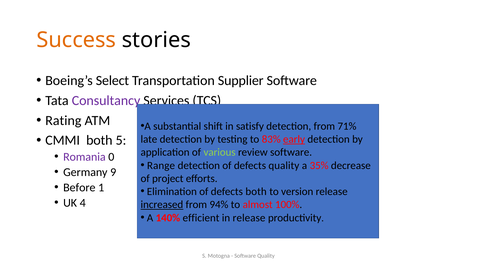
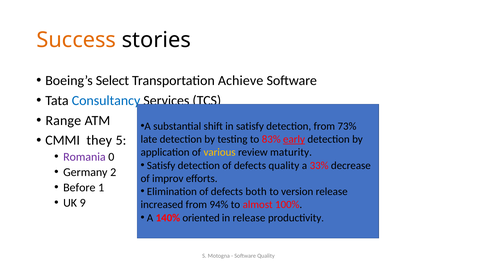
Supplier: Supplier -> Achieve (241, 81)
Consultancy colour: purple -> blue (106, 101)
Rating: Rating -> Range (63, 121)
71%: 71% -> 73% (347, 126)
CMMI both: both -> they (99, 141)
various colour: light green -> yellow (220, 153)
review software: software -> maturity (291, 153)
Range: Range -> Satisfy (161, 166)
35%: 35% -> 33% (319, 166)
9: 9 -> 2 (113, 172)
project: project -> improv (168, 179)
4: 4 -> 9 (83, 203)
increased underline: present -> none (162, 205)
efficient: efficient -> oriented (201, 218)
